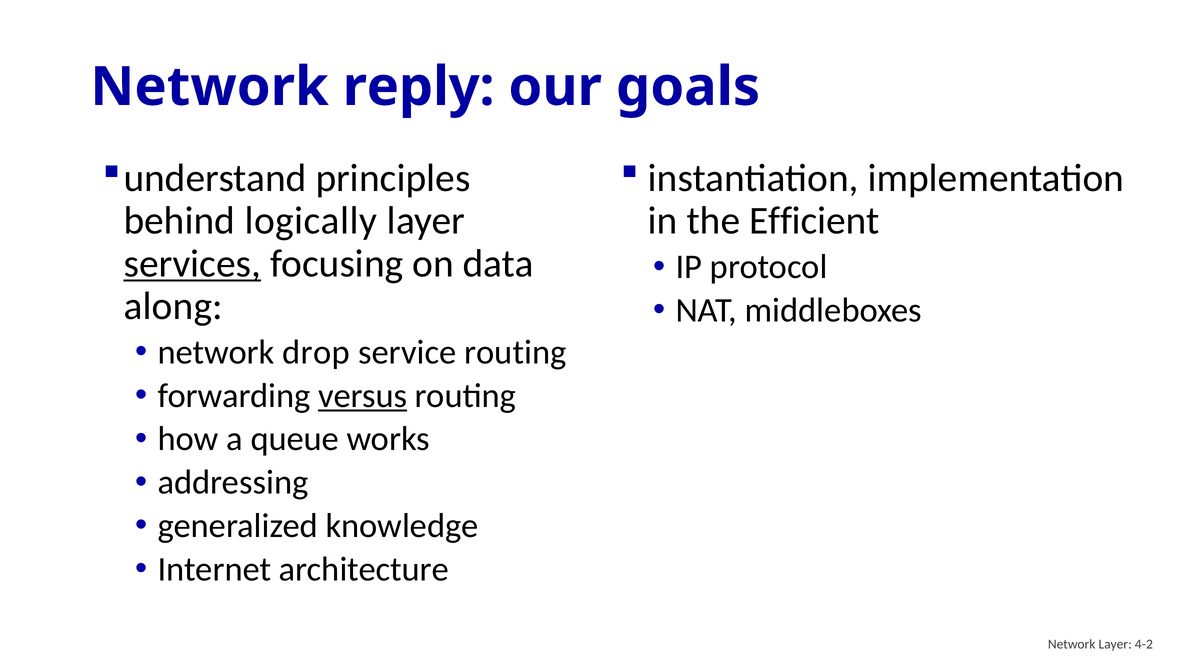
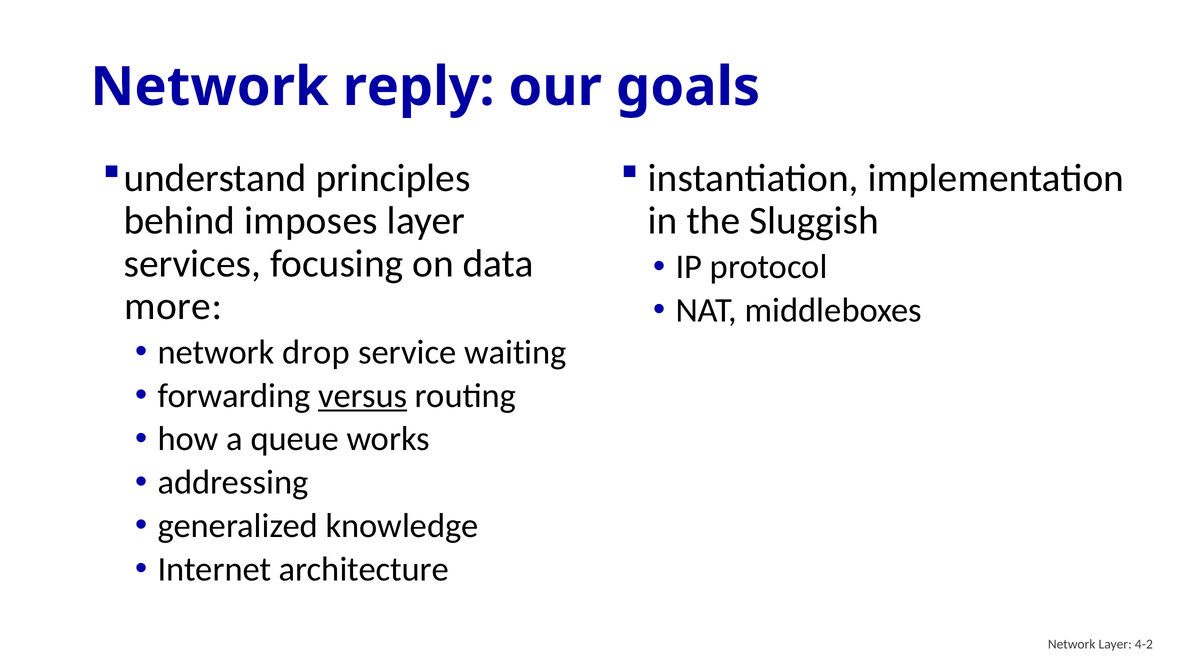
logically: logically -> imposes (311, 221)
Efficient: Efficient -> Sluggish (814, 221)
services underline: present -> none (192, 264)
along: along -> more (173, 306)
service routing: routing -> waiting (515, 352)
